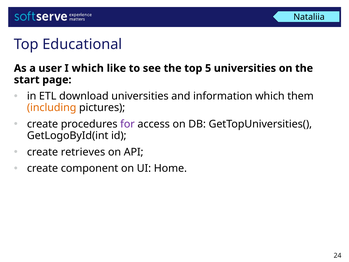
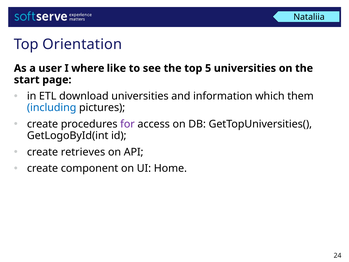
Educational: Educational -> Orientation (82, 44)
I which: which -> where (88, 68)
including colour: orange -> blue (52, 108)
